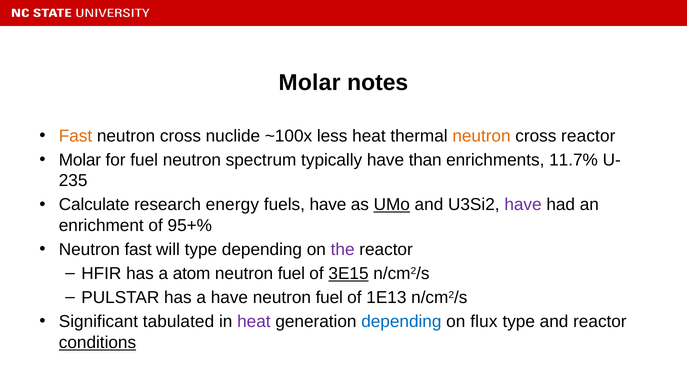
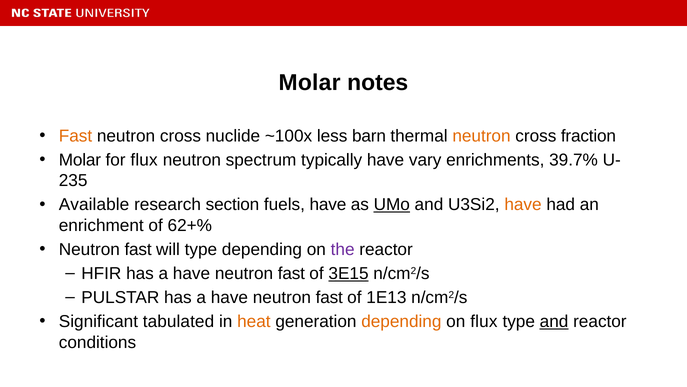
less heat: heat -> barn (369, 136)
cross reactor: reactor -> fraction (588, 136)
for fuel: fuel -> flux (144, 160)
than: than -> vary (425, 160)
11.7%: 11.7% -> 39.7% (574, 160)
Calculate: Calculate -> Available (94, 205)
energy: energy -> section (233, 205)
have colour: purple -> orange (523, 205)
95+%: 95+% -> 62+% (190, 225)
HFIR has a atom: atom -> have (192, 273)
fuel: fuel -> fast (291, 273)
fuel: fuel -> fast (329, 297)
heat colour: purple -> orange (254, 321)
depending colour: blue -> orange (401, 321)
and underline: none -> present (554, 321)
conditions underline: present -> none (97, 342)
